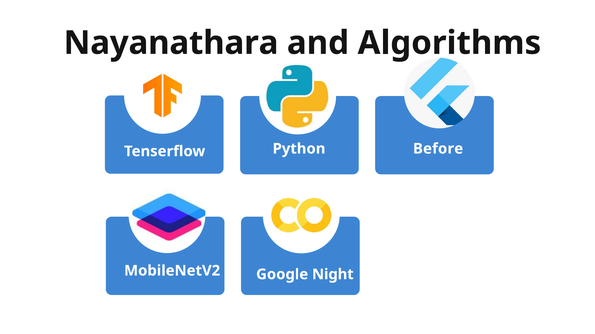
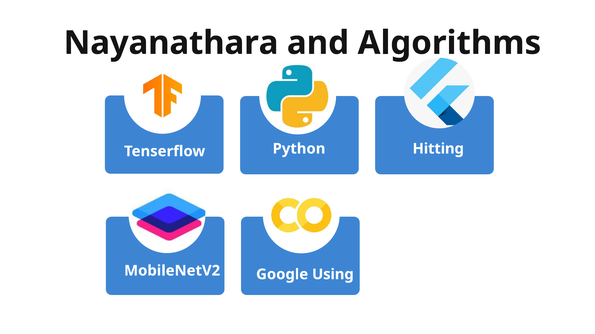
Before: Before -> Hitting (438, 149)
Night: Night -> Using (333, 275)
